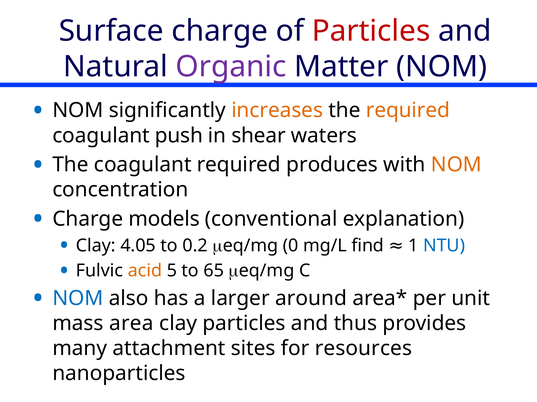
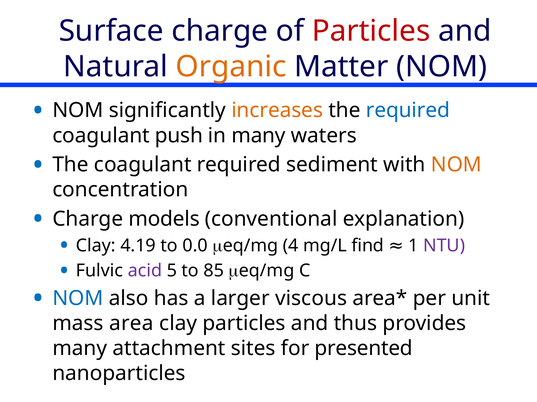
Organic colour: purple -> orange (231, 67)
required colour: orange -> blue (408, 111)
in shear: shear -> many (259, 136)
produces: produces -> sediment (332, 165)
4.05: 4.05 -> 4.19 (138, 246)
0.2: 0.2 -> 0.0 (195, 246)
0: 0 -> 4 (291, 246)
NTU colour: blue -> purple (444, 246)
acid colour: orange -> purple (145, 271)
65: 65 -> 85 (214, 271)
around: around -> viscous (311, 299)
resources: resources -> presented (364, 349)
